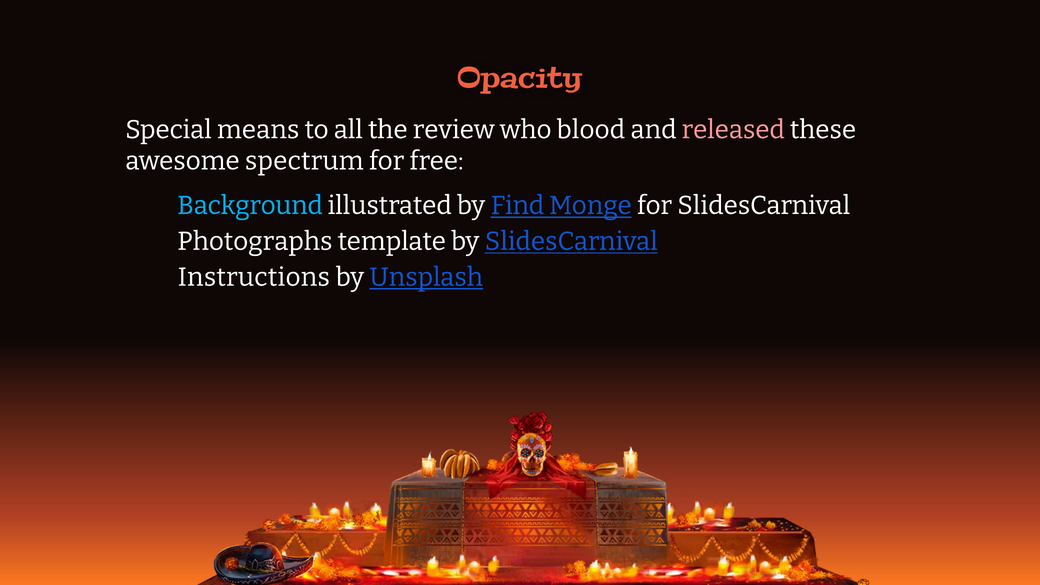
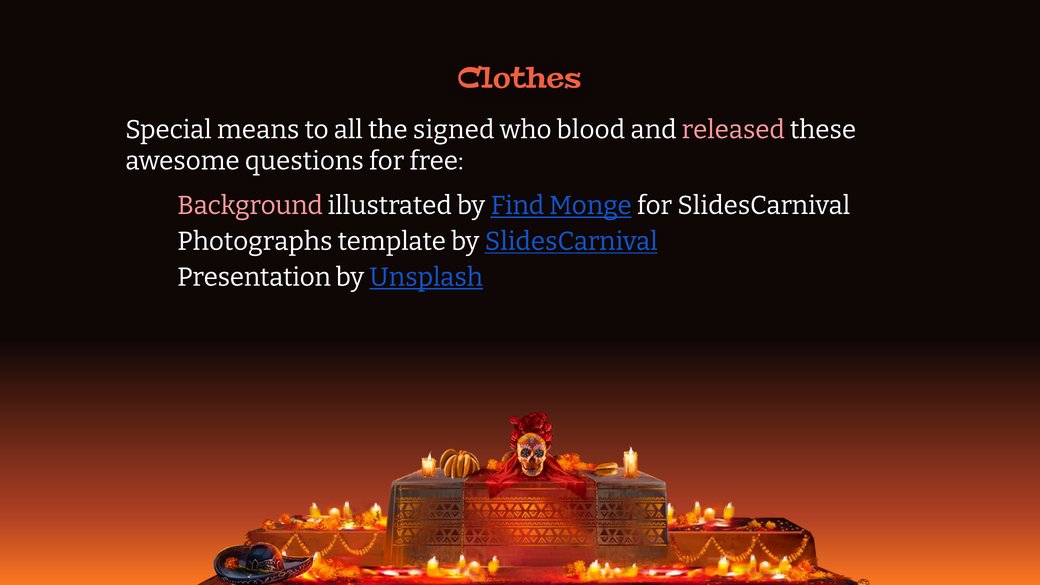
Opacity: Opacity -> Clothes (520, 78)
review: review -> signed (454, 130)
spectrum: spectrum -> questions (304, 161)
Background colour: light blue -> pink (250, 205)
Instructions: Instructions -> Presentation (254, 277)
